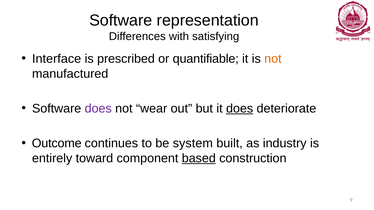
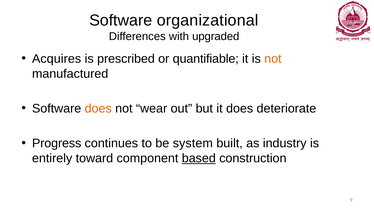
representation: representation -> organizational (208, 21)
satisfying: satisfying -> upgraded (216, 37)
Interface: Interface -> Acquires (57, 59)
does colour: purple -> orange (98, 109)
does underline: present -> none (240, 109)
Outcome: Outcome -> Progress (57, 144)
